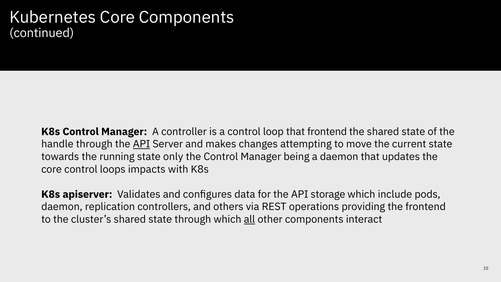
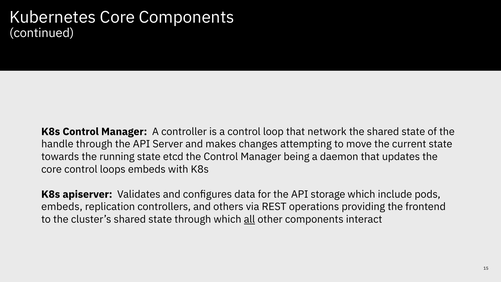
that frontend: frontend -> network (327, 132)
API underline: present -> none (141, 144)
only: only -> etcd (173, 157)
loops impacts: impacts -> embeds (147, 169)
daemon: daemon -> embeds (62, 207)
